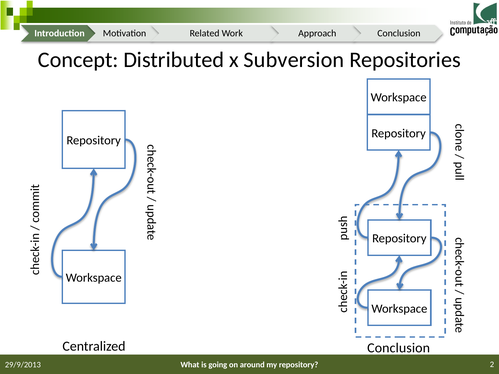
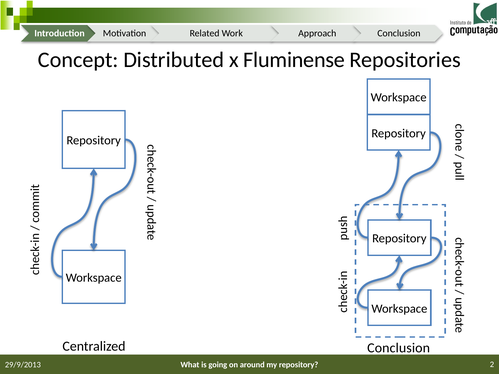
Subversion: Subversion -> Fluminense (294, 60)
